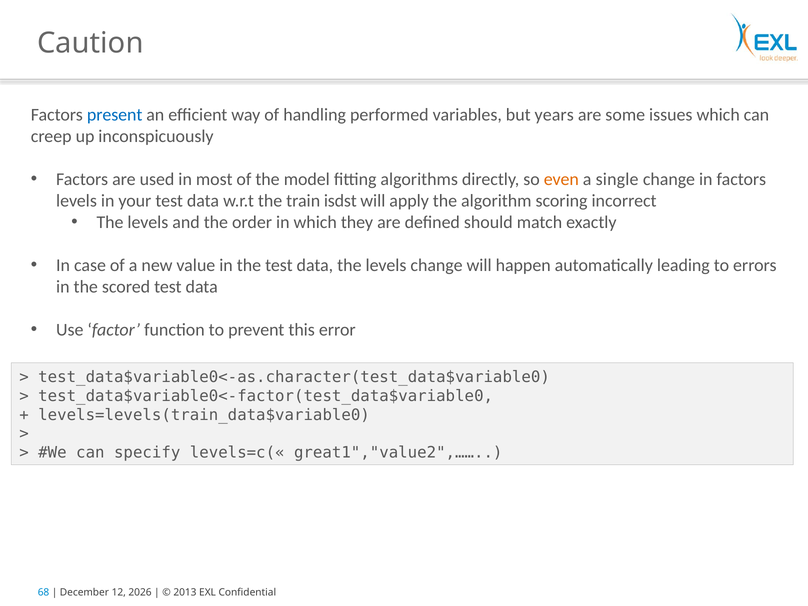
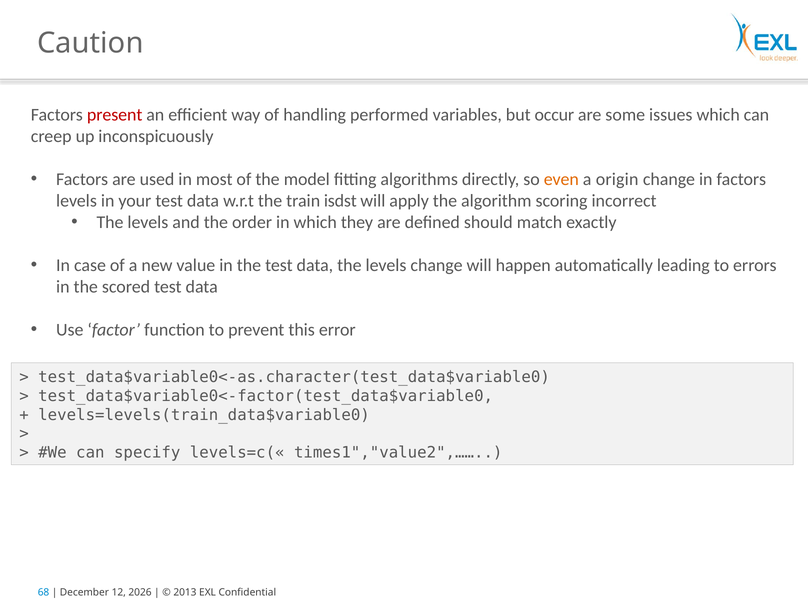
present colour: blue -> red (115, 115)
years: years -> occur (554, 115)
single: single -> origin (617, 179)
great1","value2",……: great1","value2",…… -> times1","value2",…… (398, 453)
